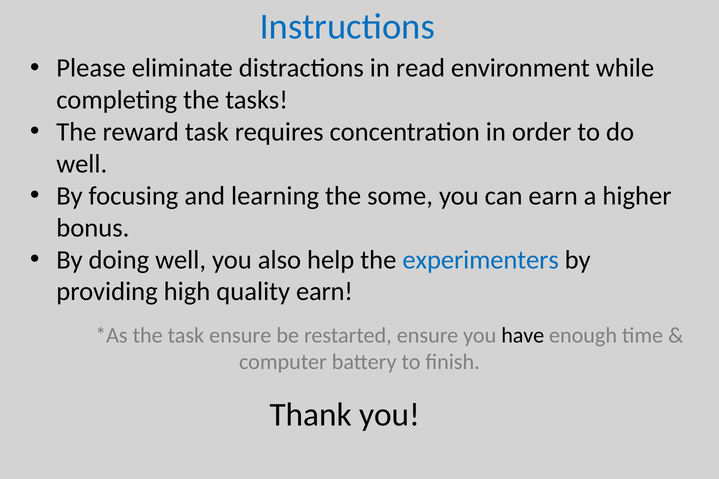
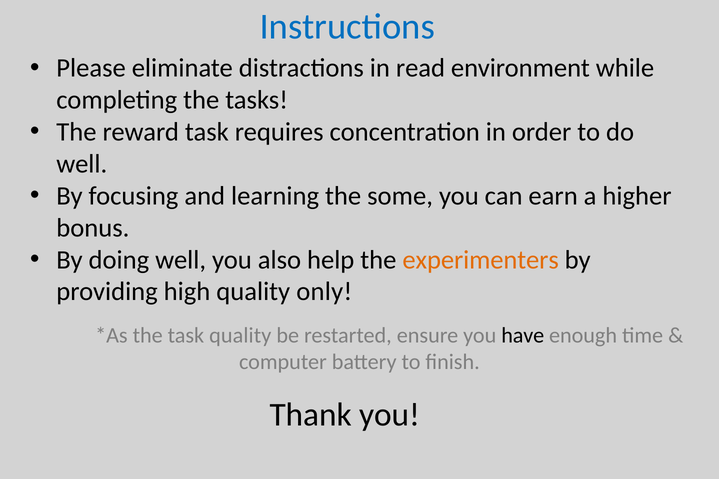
experimenters colour: blue -> orange (481, 260)
quality earn: earn -> only (324, 292)
task ensure: ensure -> quality (240, 336)
